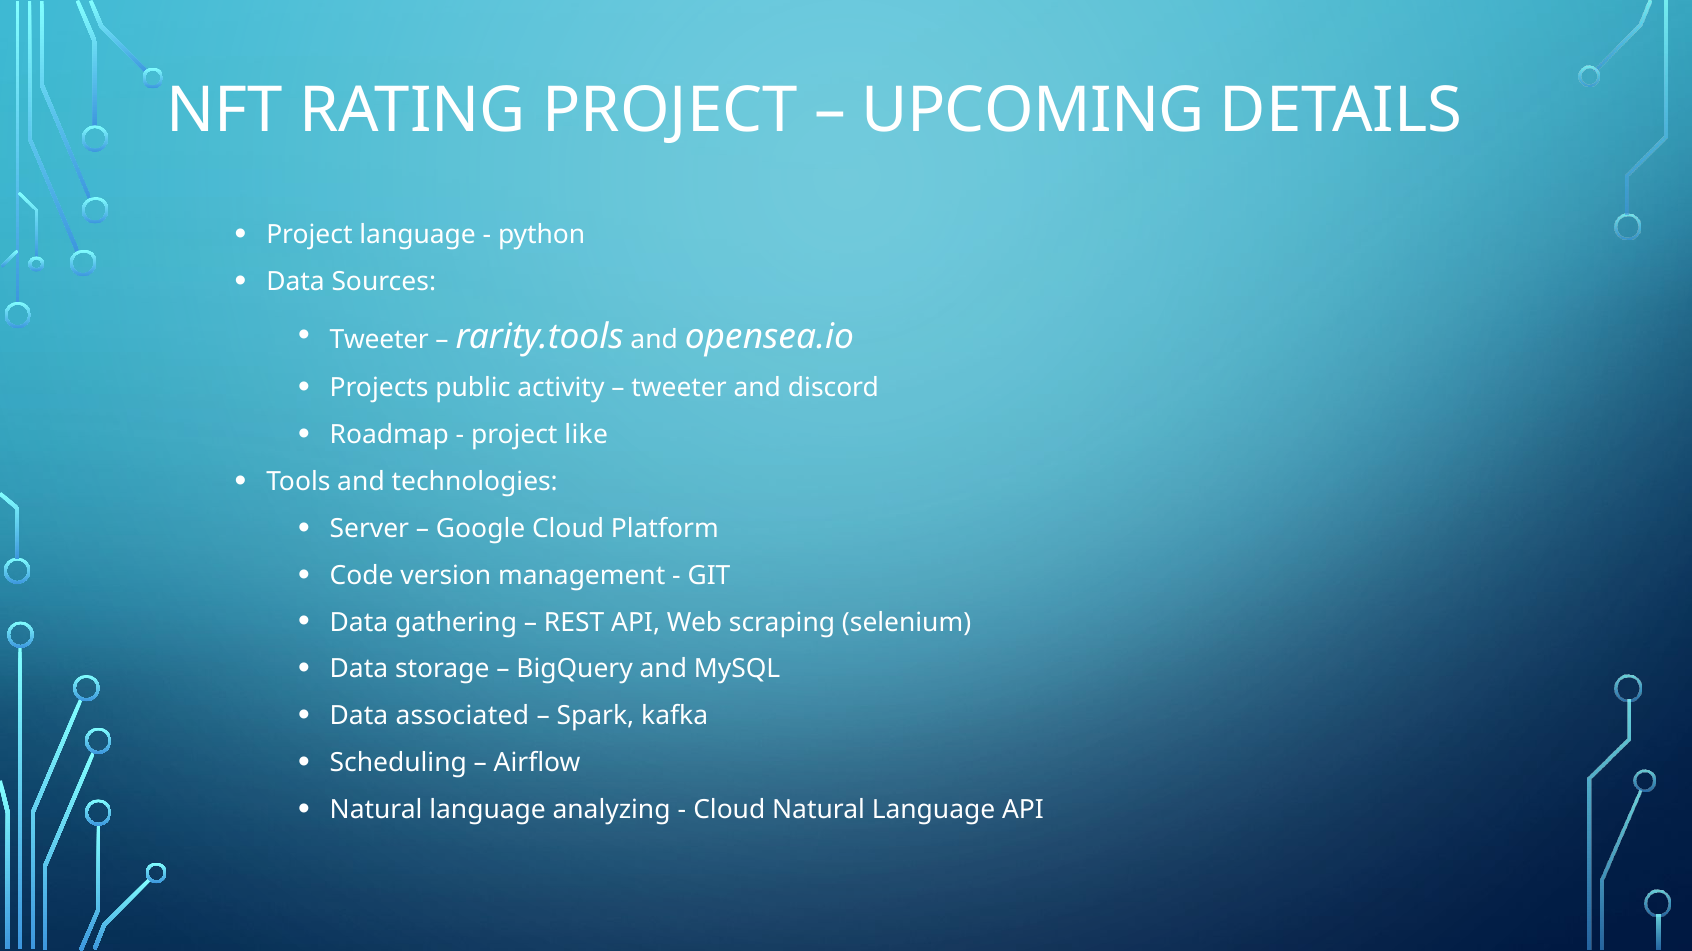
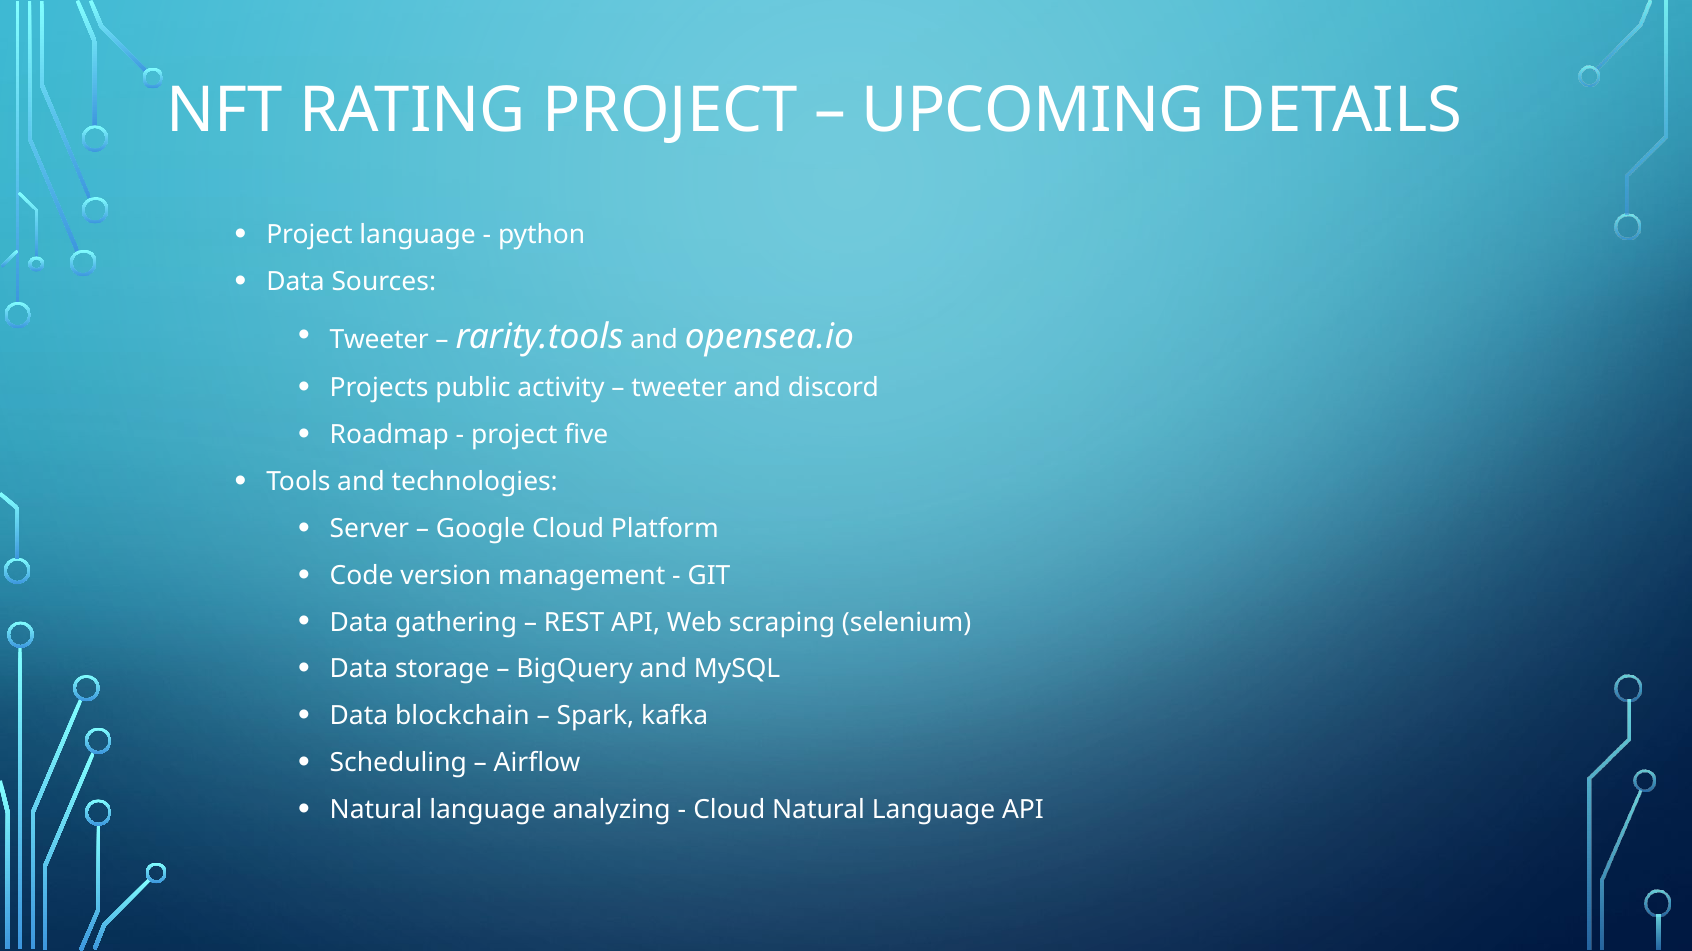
like: like -> five (586, 435)
associated: associated -> blockchain (462, 716)
